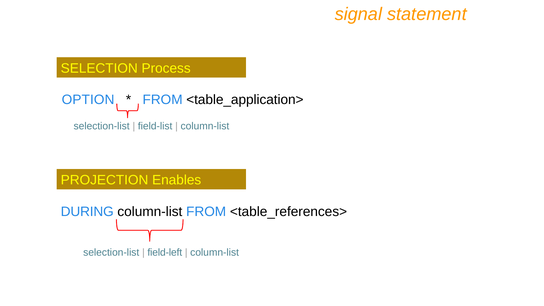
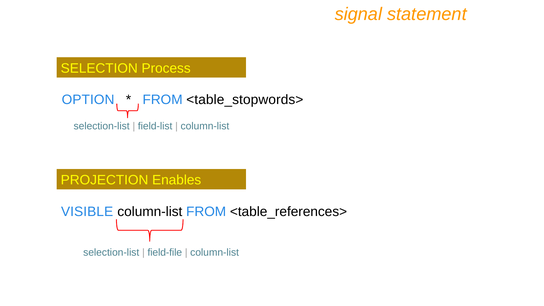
<table_application>: <table_application> -> <table_stopwords> (245, 100)
DURING: DURING -> VISIBLE (87, 212)
field-left: field-left -> field-file (165, 252)
